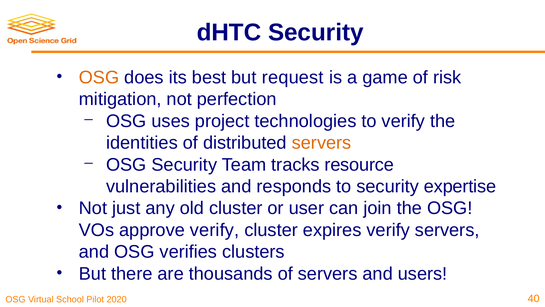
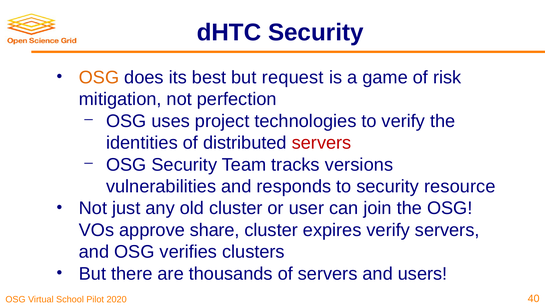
servers colour: orange -> red (322, 143)
resource: resource -> versions (359, 164)
expertise: expertise -> resource (460, 186)
approve verify: verify -> share (215, 230)
